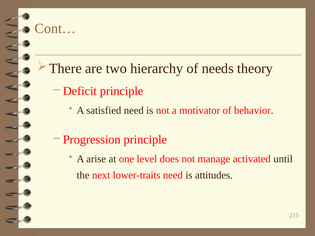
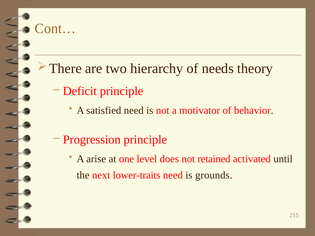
manage: manage -> retained (214, 159)
attitudes: attitudes -> grounds (214, 175)
